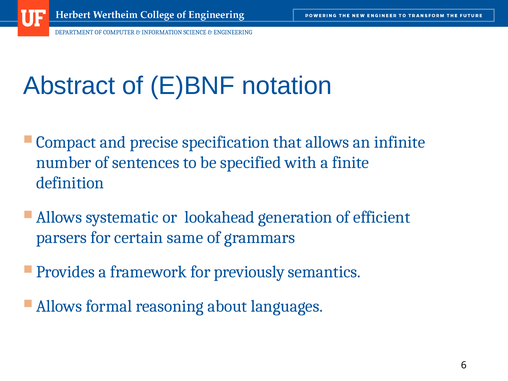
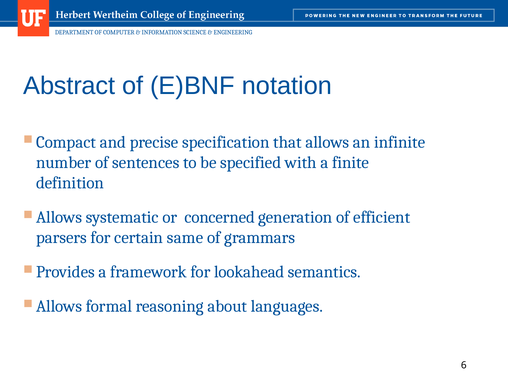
lookahead: lookahead -> concerned (220, 217)
previously: previously -> lookahead (249, 272)
